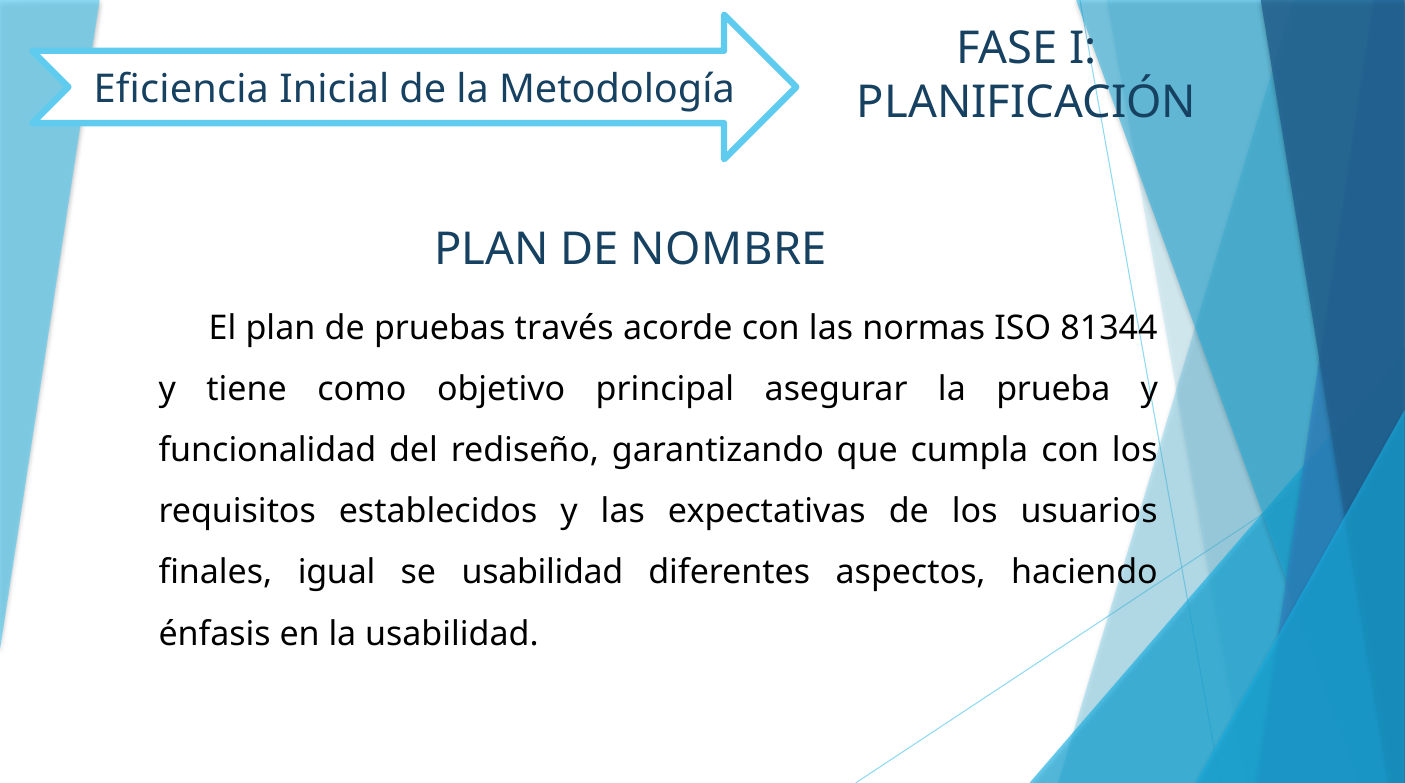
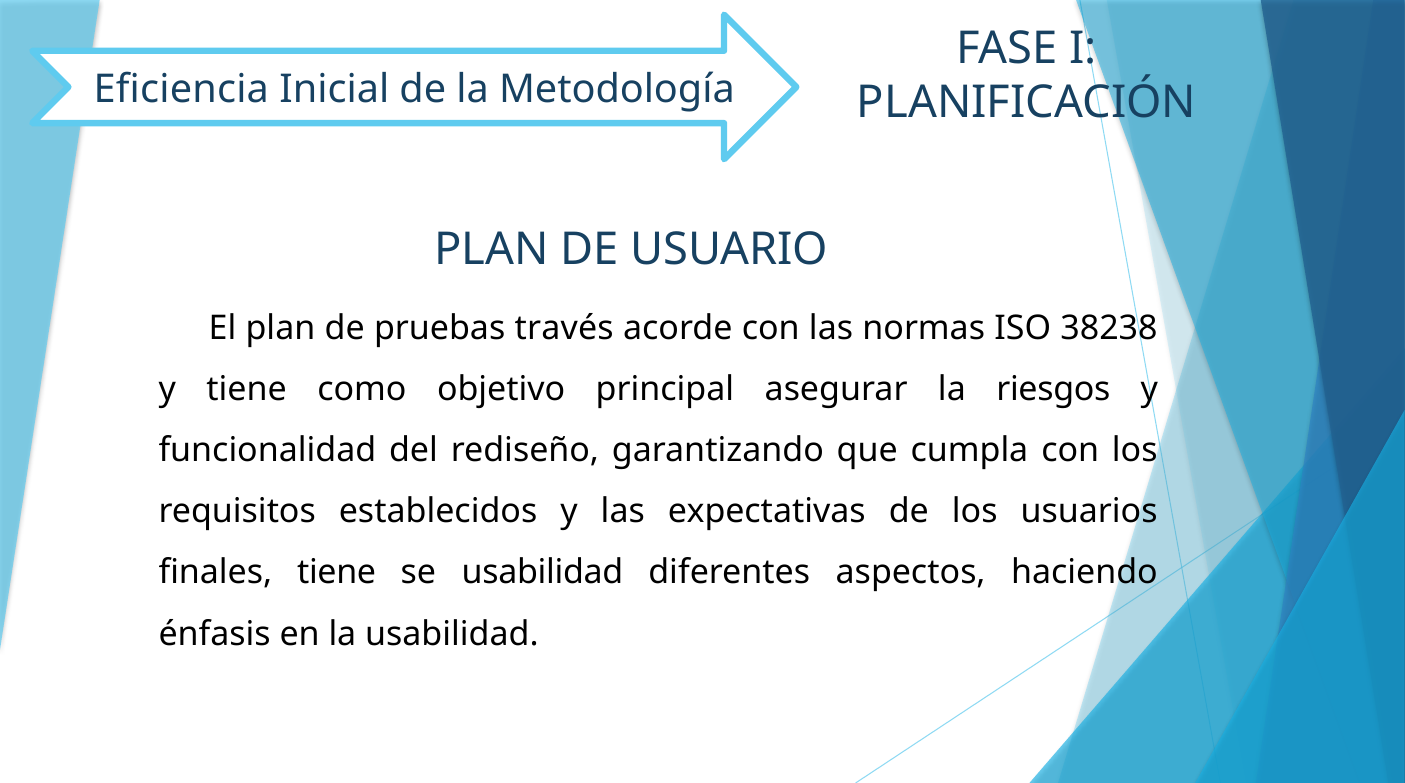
NOMBRE: NOMBRE -> USUARIO (729, 250)
81344: 81344 -> 38238 (1109, 328)
prueba: prueba -> riesgos (1053, 389)
finales igual: igual -> tiene (337, 572)
